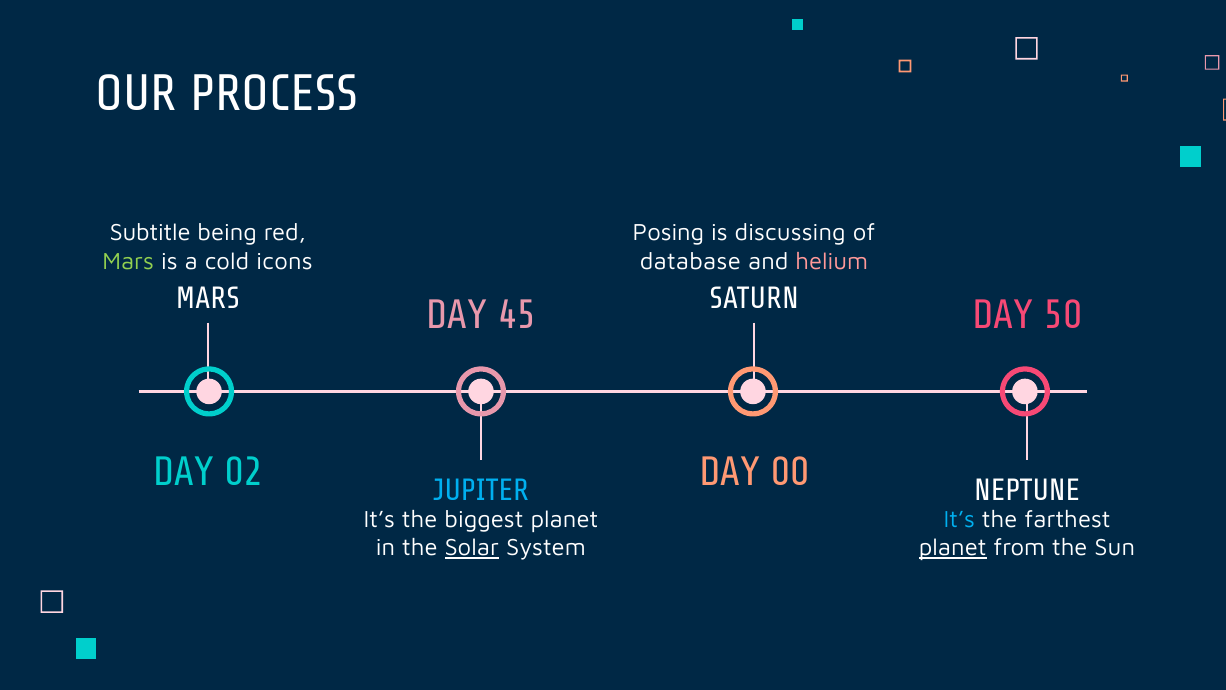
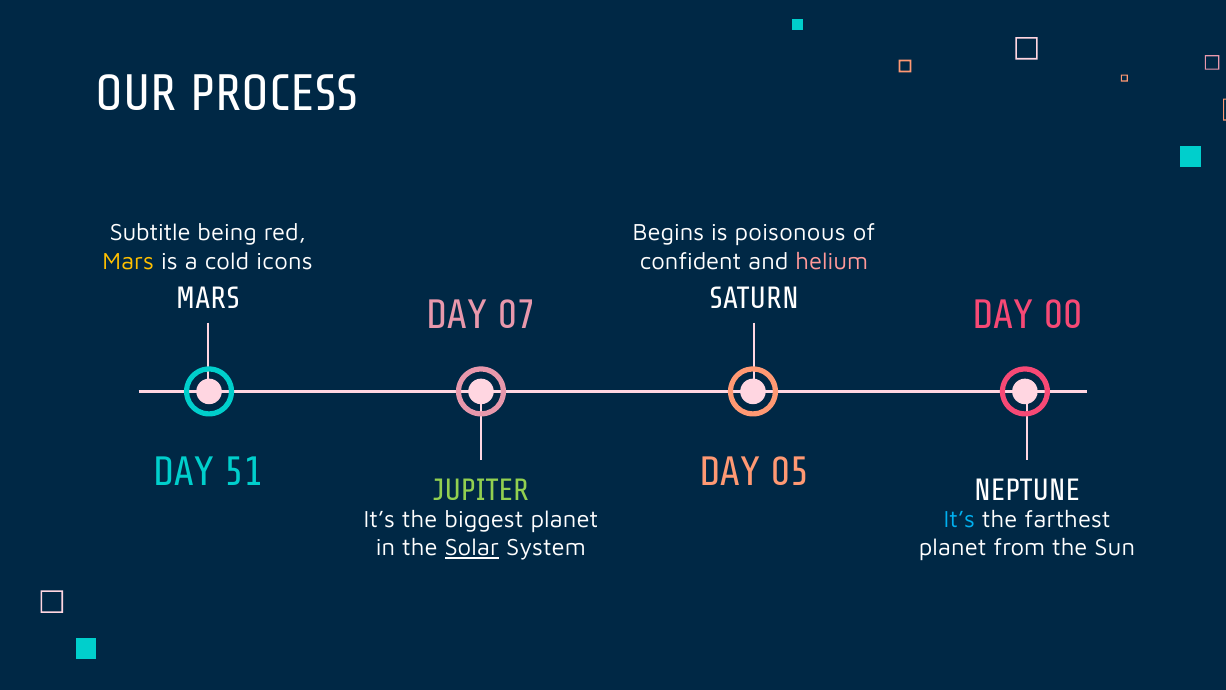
Posing: Posing -> Begins (668, 233)
discussing: discussing -> poisonous (790, 233)
Mars colour: light green -> yellow (128, 261)
database: database -> confident (691, 261)
45: 45 -> 07 (517, 315)
50: 50 -> 00 (1063, 315)
02: 02 -> 51 (244, 472)
00: 00 -> 05 (790, 472)
JUPITER colour: light blue -> light green (481, 490)
planet underline: present -> none (953, 548)
